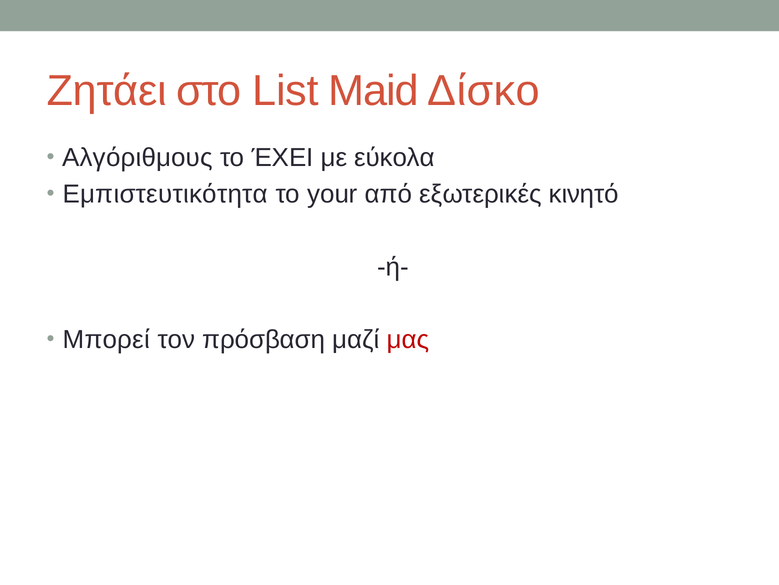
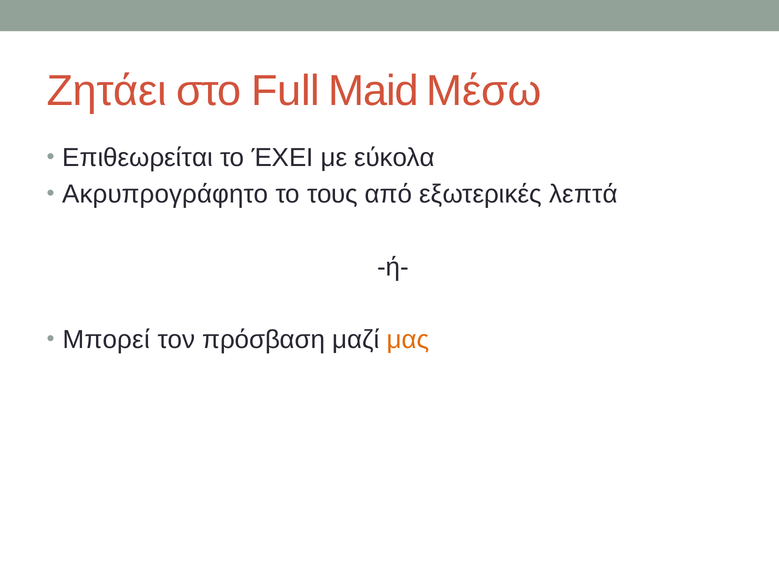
List: List -> Full (286, 91)
Δίσκο: Δίσκο -> Μέσω (484, 91)
Αλγόριθμους: Αλγόριθμους -> Επιθεωρείται (138, 158)
Εμπιστευτικότητα: Εμπιστευτικότητα -> Ακρυπρογράφητο (165, 194)
your: your -> τους (333, 194)
κινητό: κινητό -> λεπτά (584, 194)
μας colour: red -> orange (408, 339)
